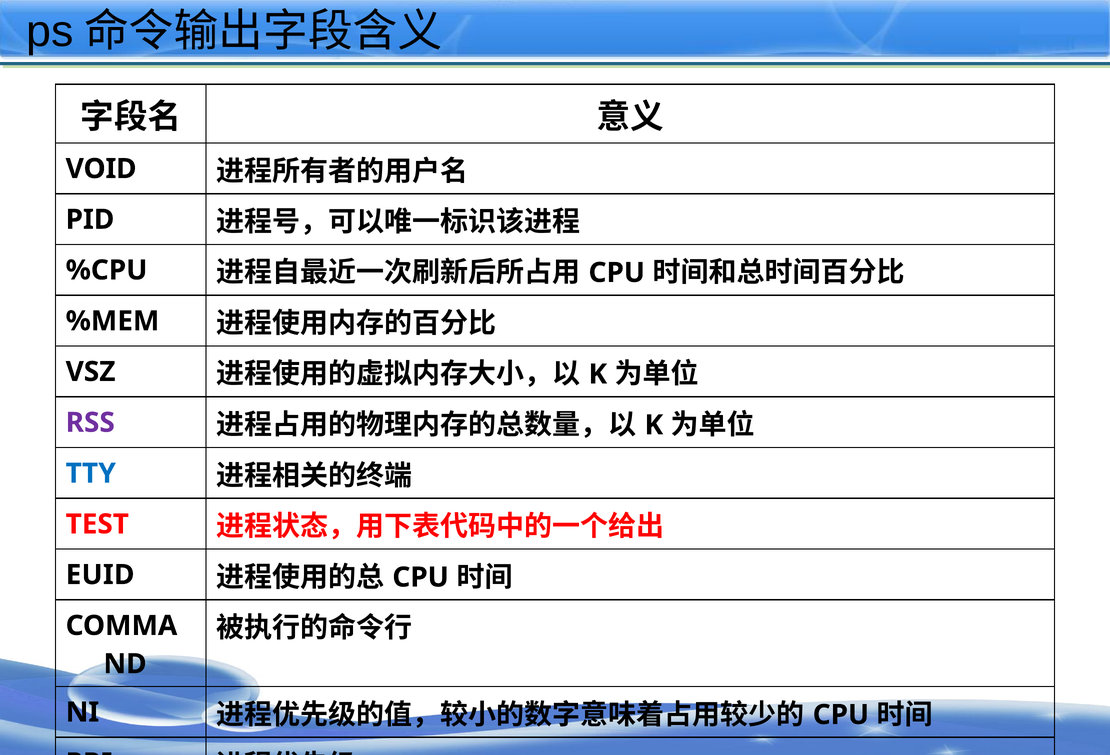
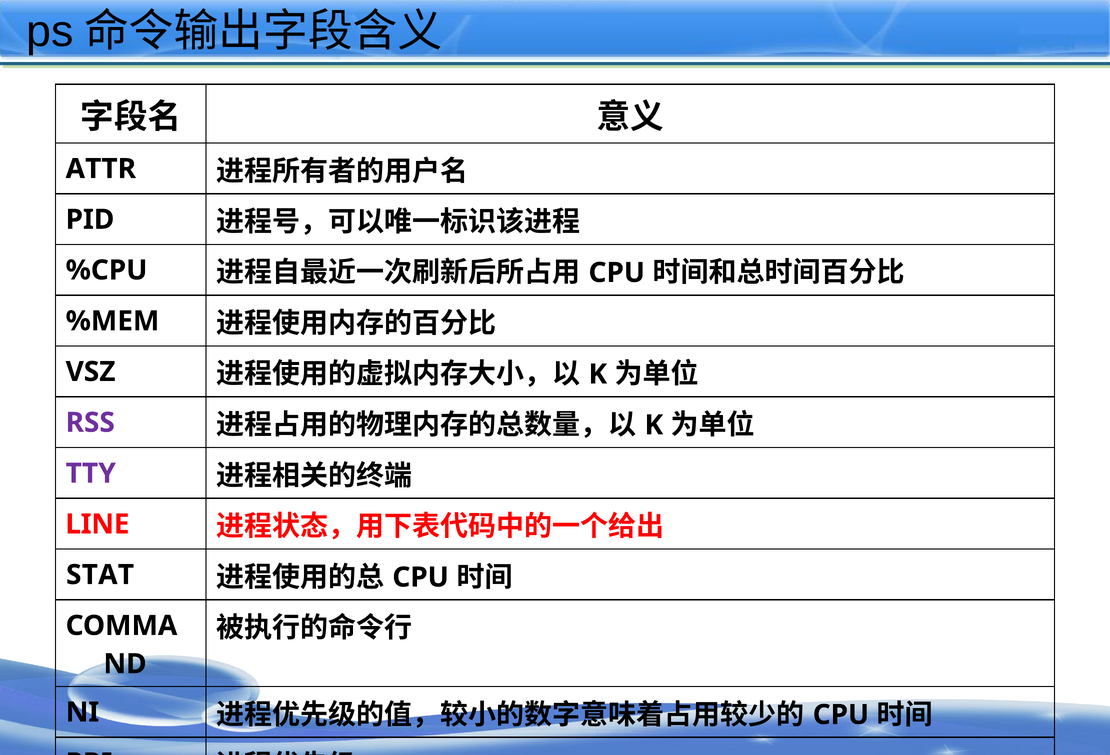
VOID: VOID -> ATTR (101, 169)
TTY colour: blue -> purple (91, 474)
TEST: TEST -> LINE (97, 524)
EUID: EUID -> STAT (100, 575)
